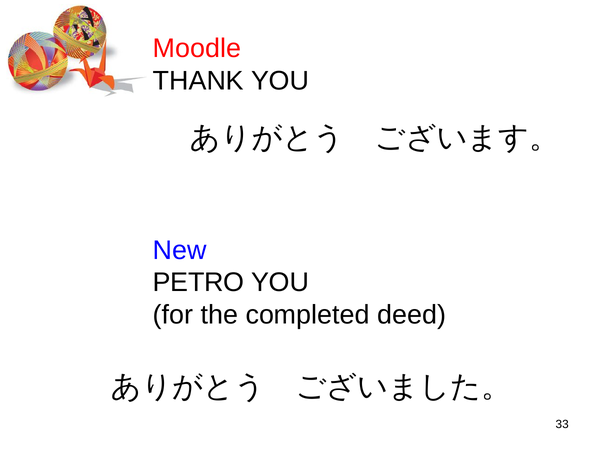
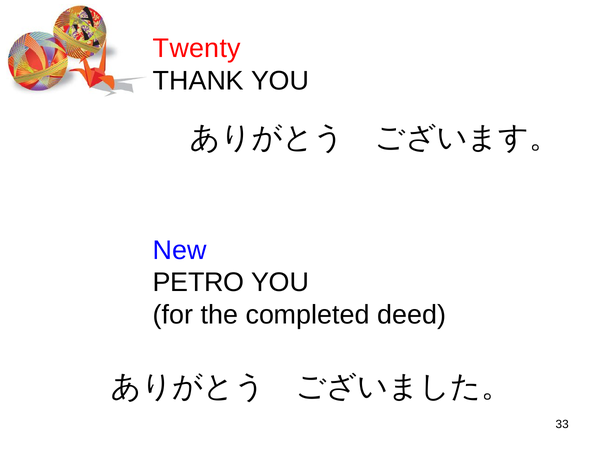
Moodle: Moodle -> Twenty (197, 48)
